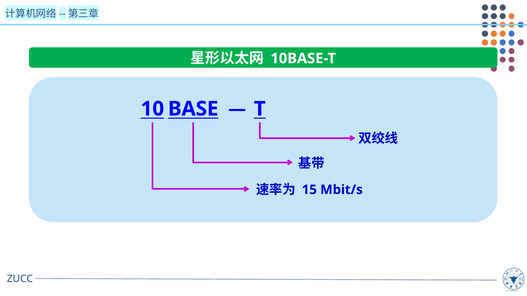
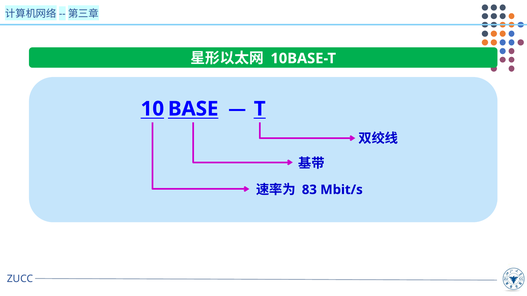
15: 15 -> 83 (309, 190)
